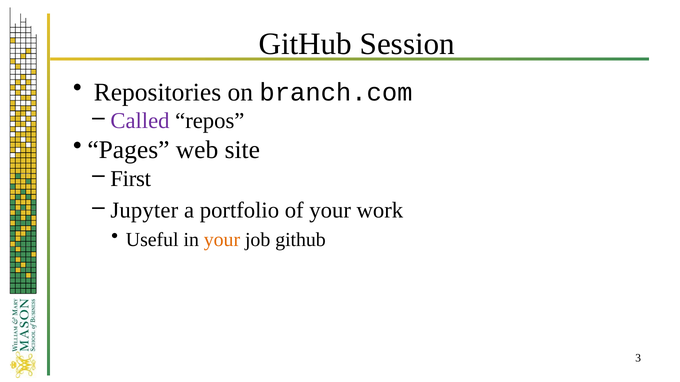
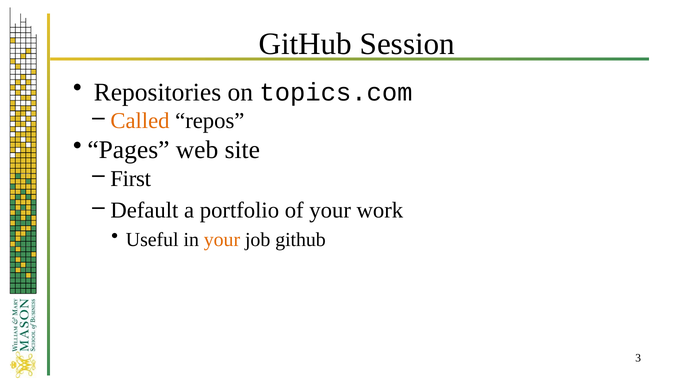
branch.com: branch.com -> topics.com (336, 92)
Called colour: purple -> orange (140, 121)
Jupyter: Jupyter -> Default (144, 211)
